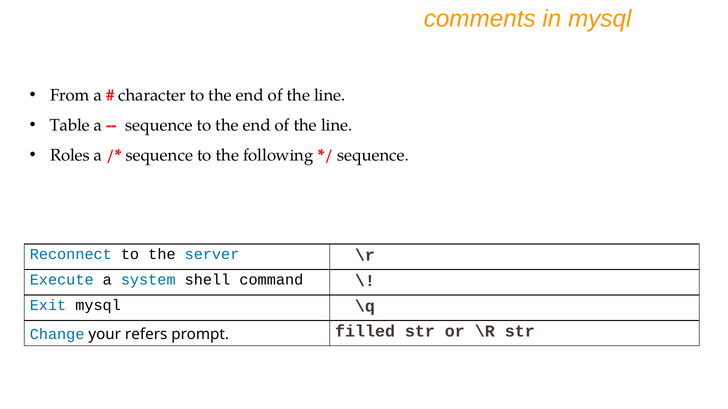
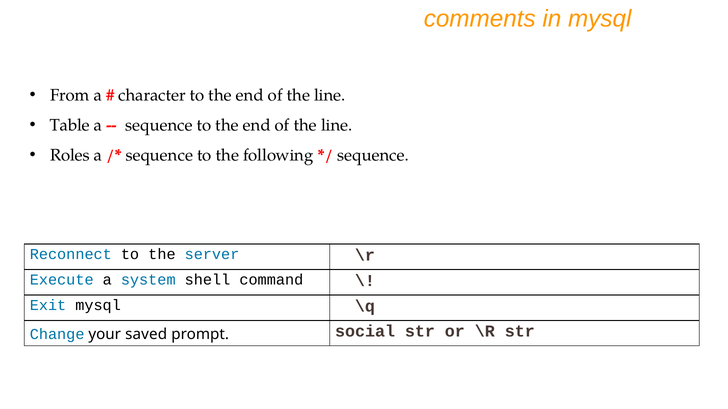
refers: refers -> saved (146, 335)
filled: filled -> social (365, 332)
